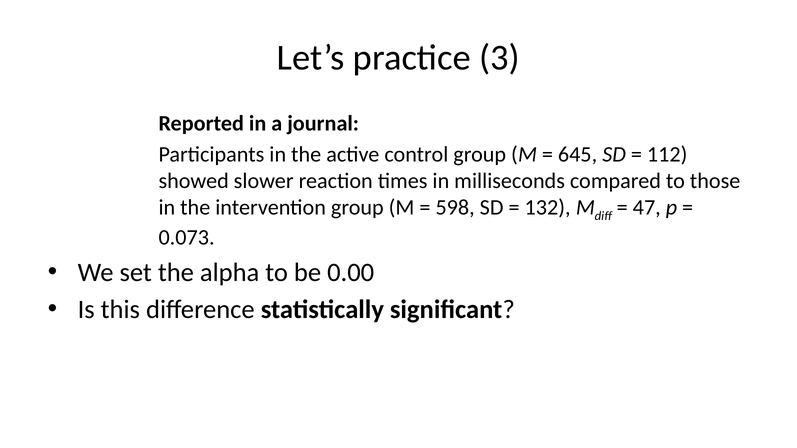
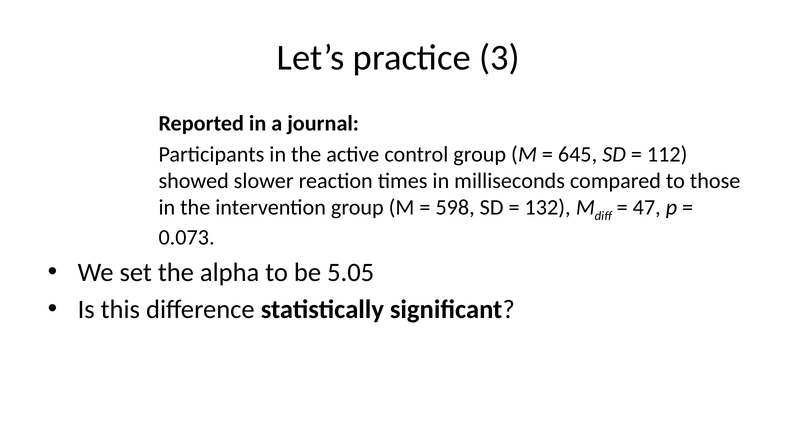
0.00: 0.00 -> 5.05 (351, 273)
